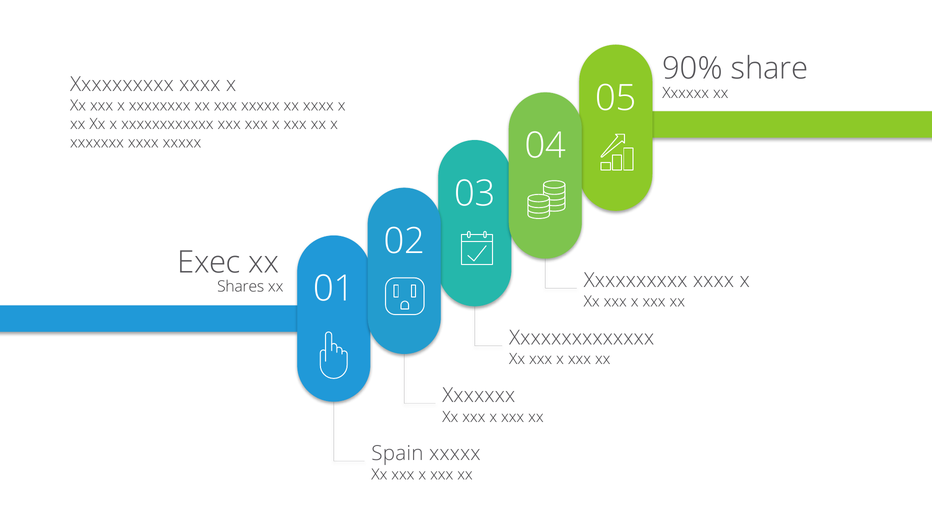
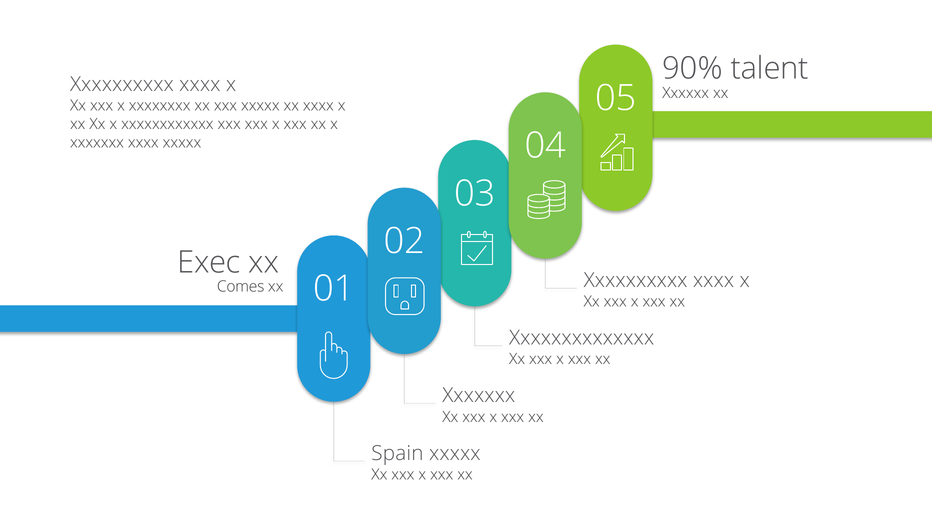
share: share -> talent (770, 69)
Shares: Shares -> Comes (241, 287)
